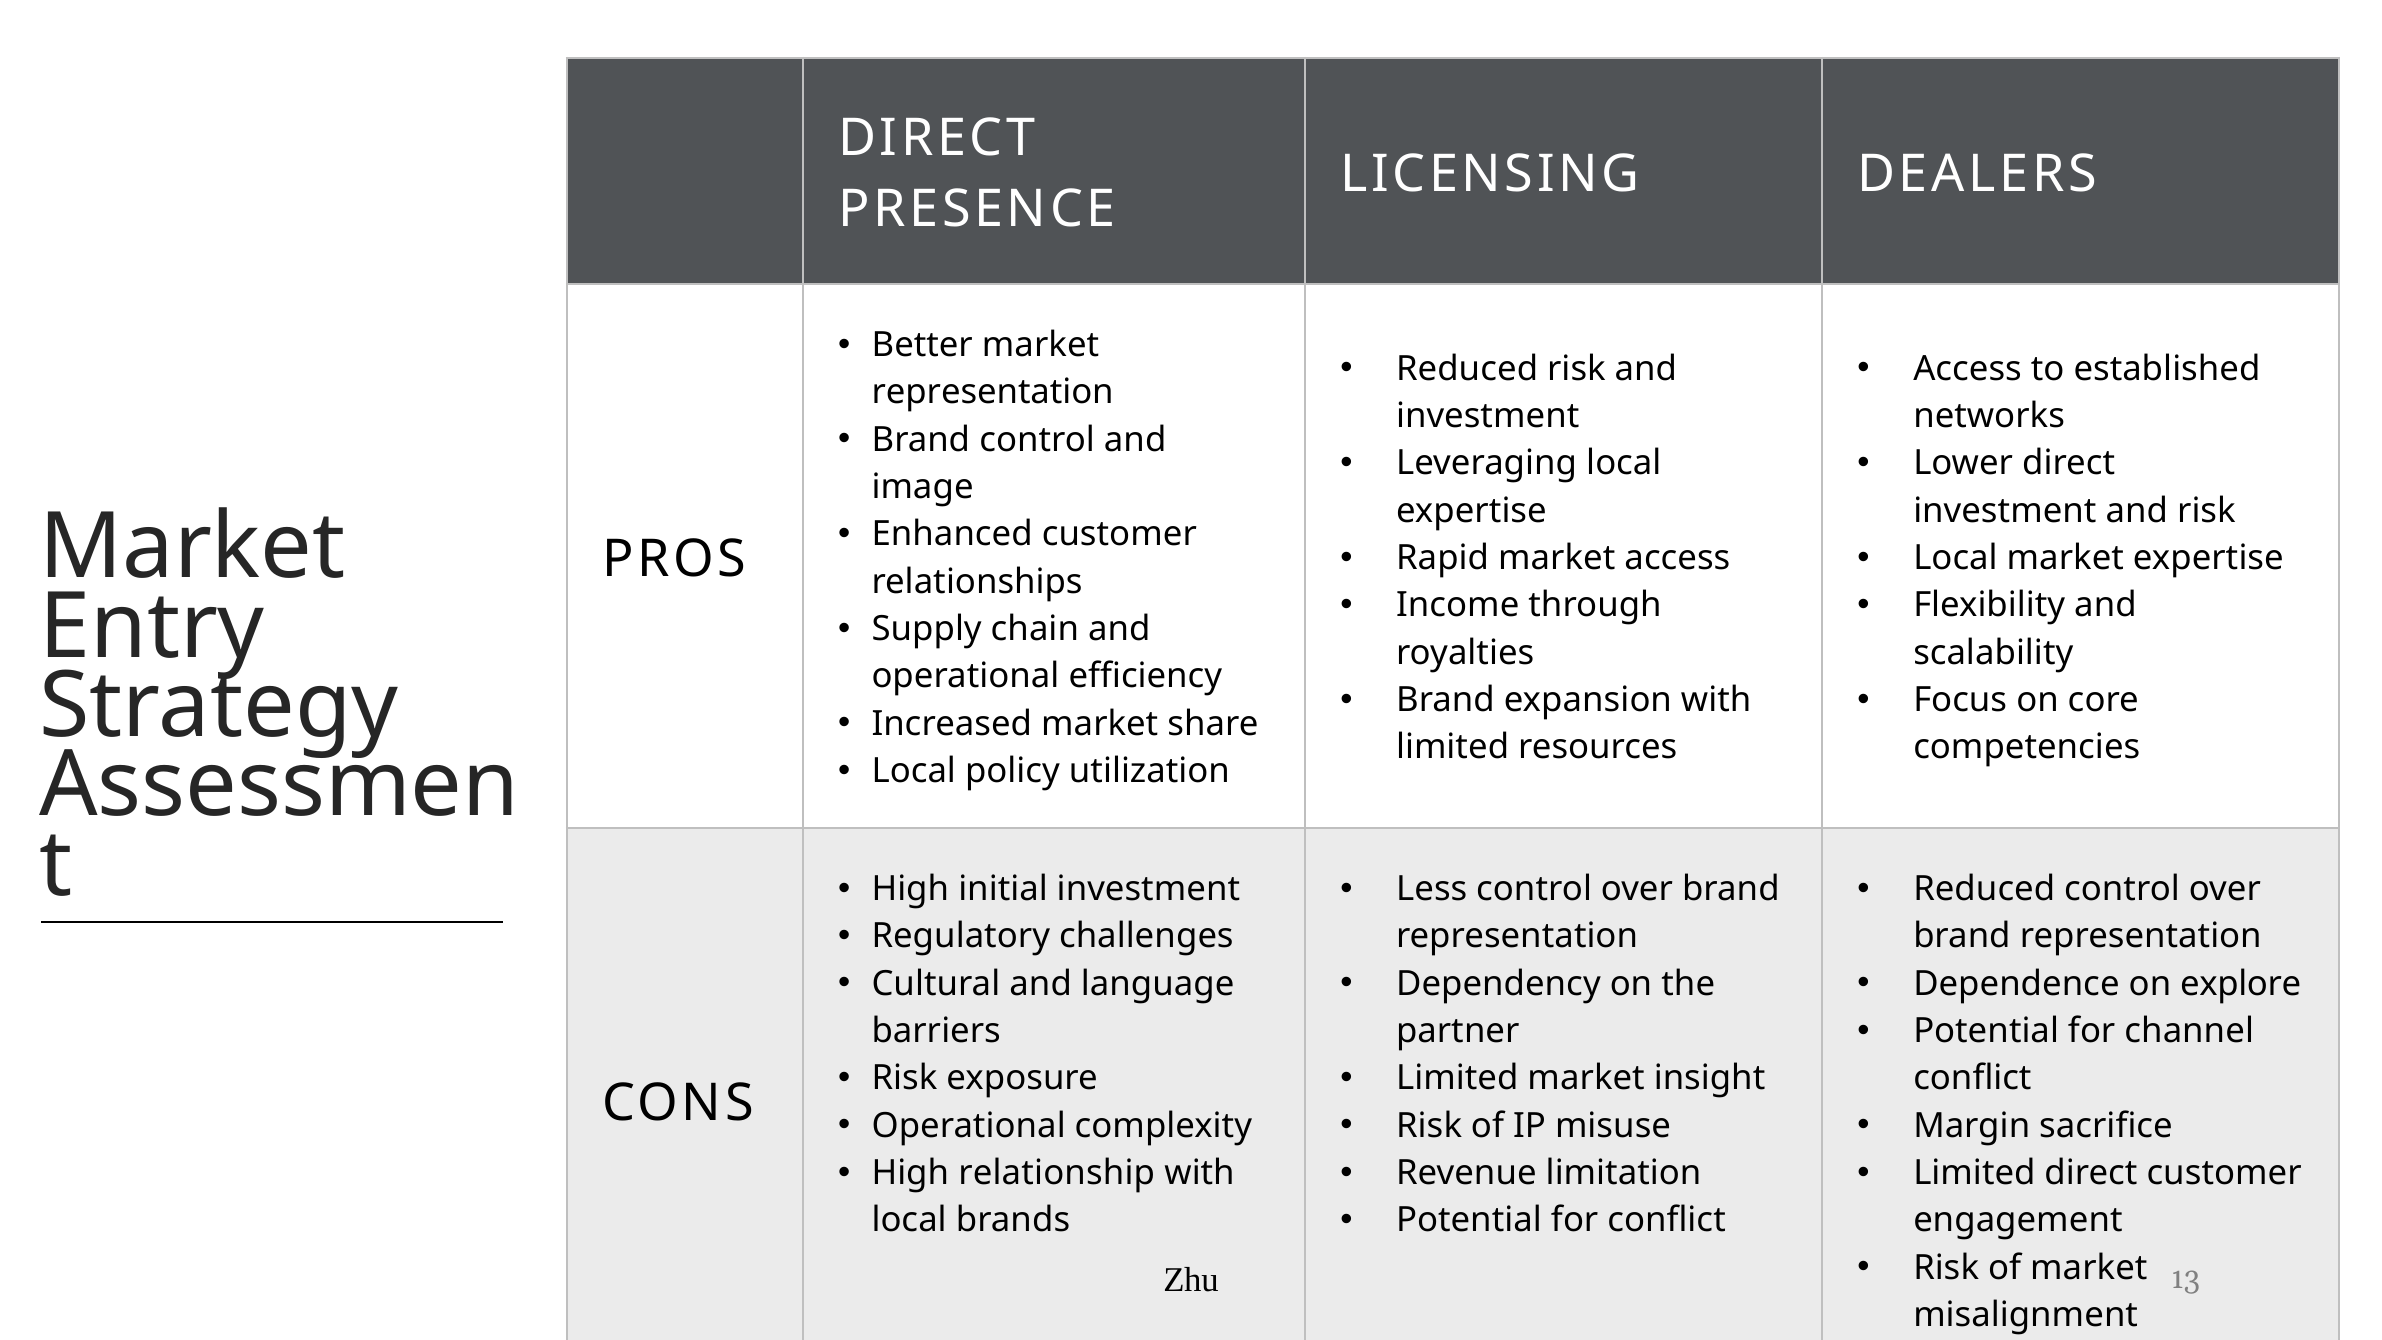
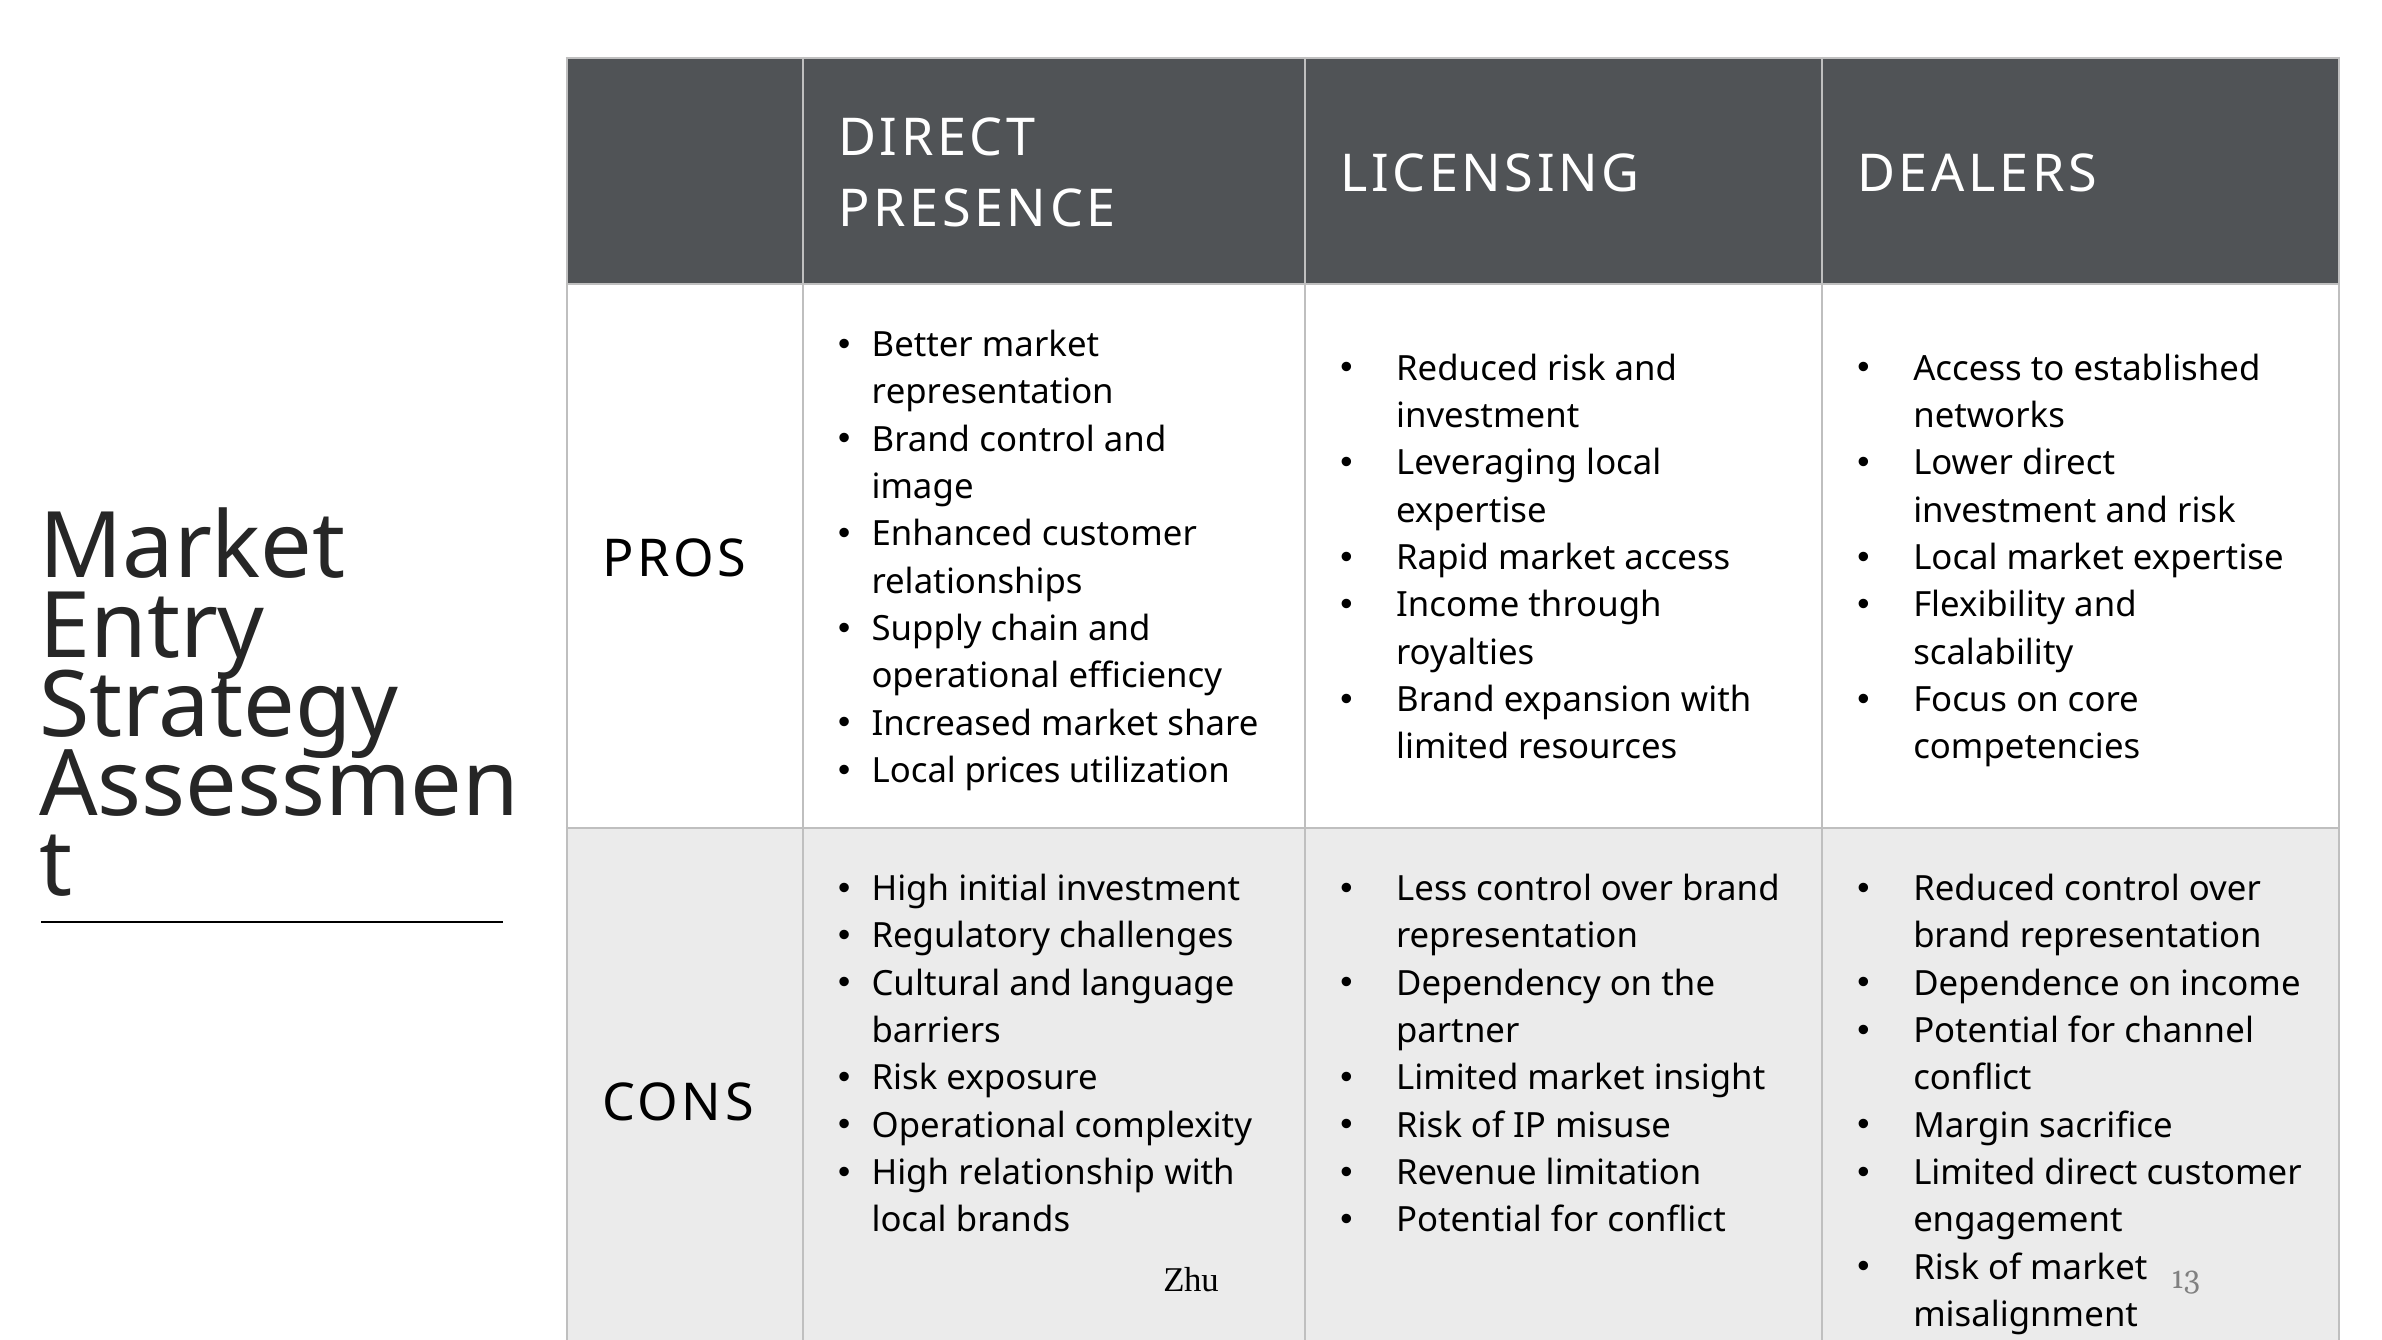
policy: policy -> prices (1013, 771)
on explore: explore -> income (2240, 984)
